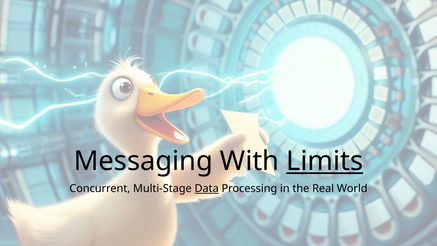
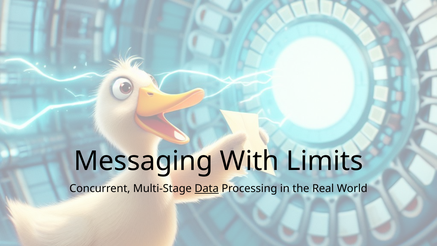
Limits underline: present -> none (325, 161)
